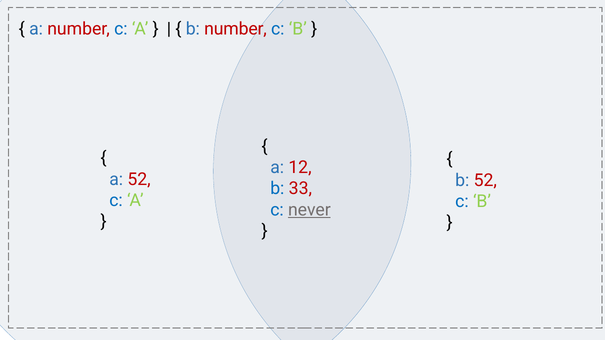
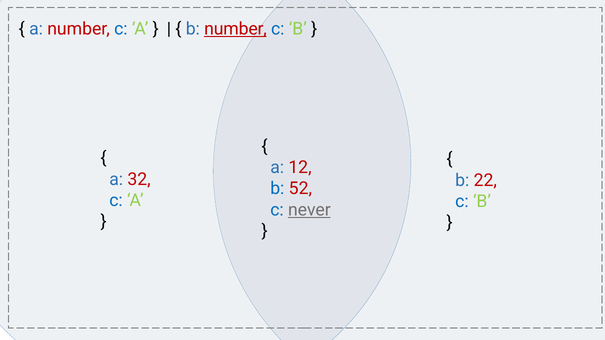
number underline: none -> present (236, 29)
a 52: 52 -> 32 (139, 179)
b 52: 52 -> 22 (485, 180)
33: 33 -> 52 (300, 189)
